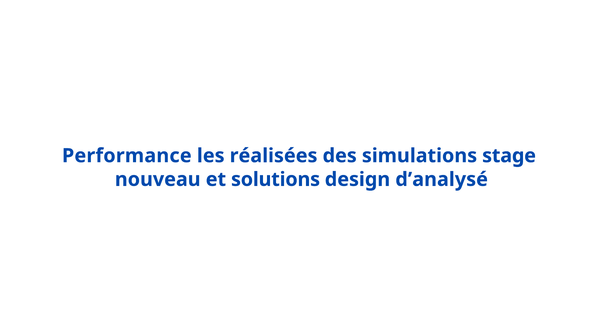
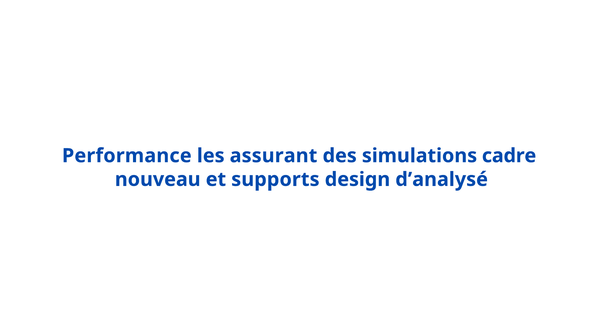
réalisées: réalisées -> assurant (273, 156)
stage: stage -> cadre (509, 156)
solutions: solutions -> supports (275, 180)
